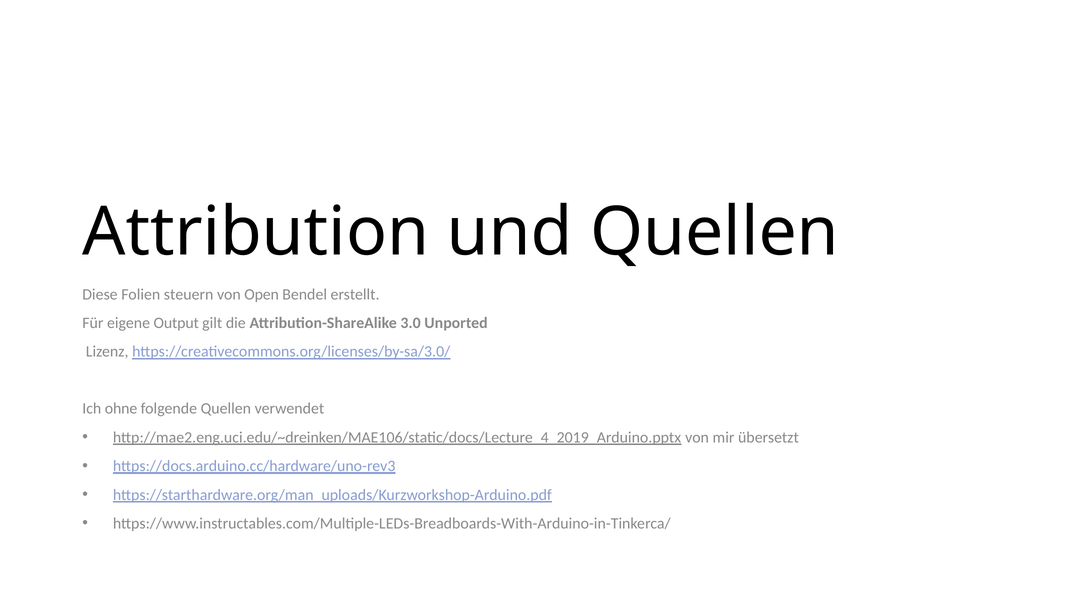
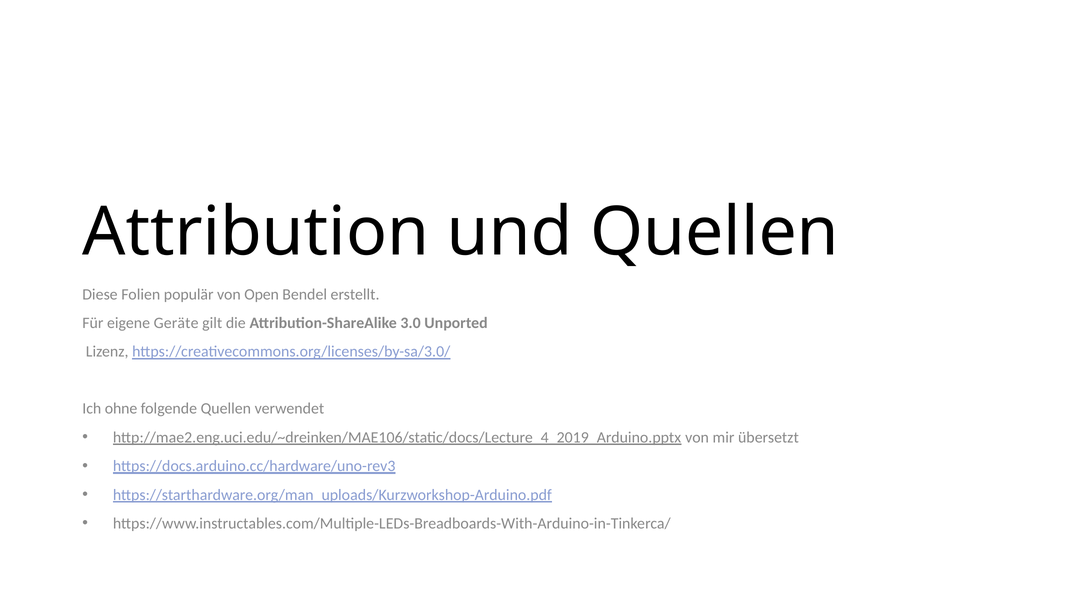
steuern: steuern -> populär (189, 294)
Output: Output -> Geräte (176, 323)
